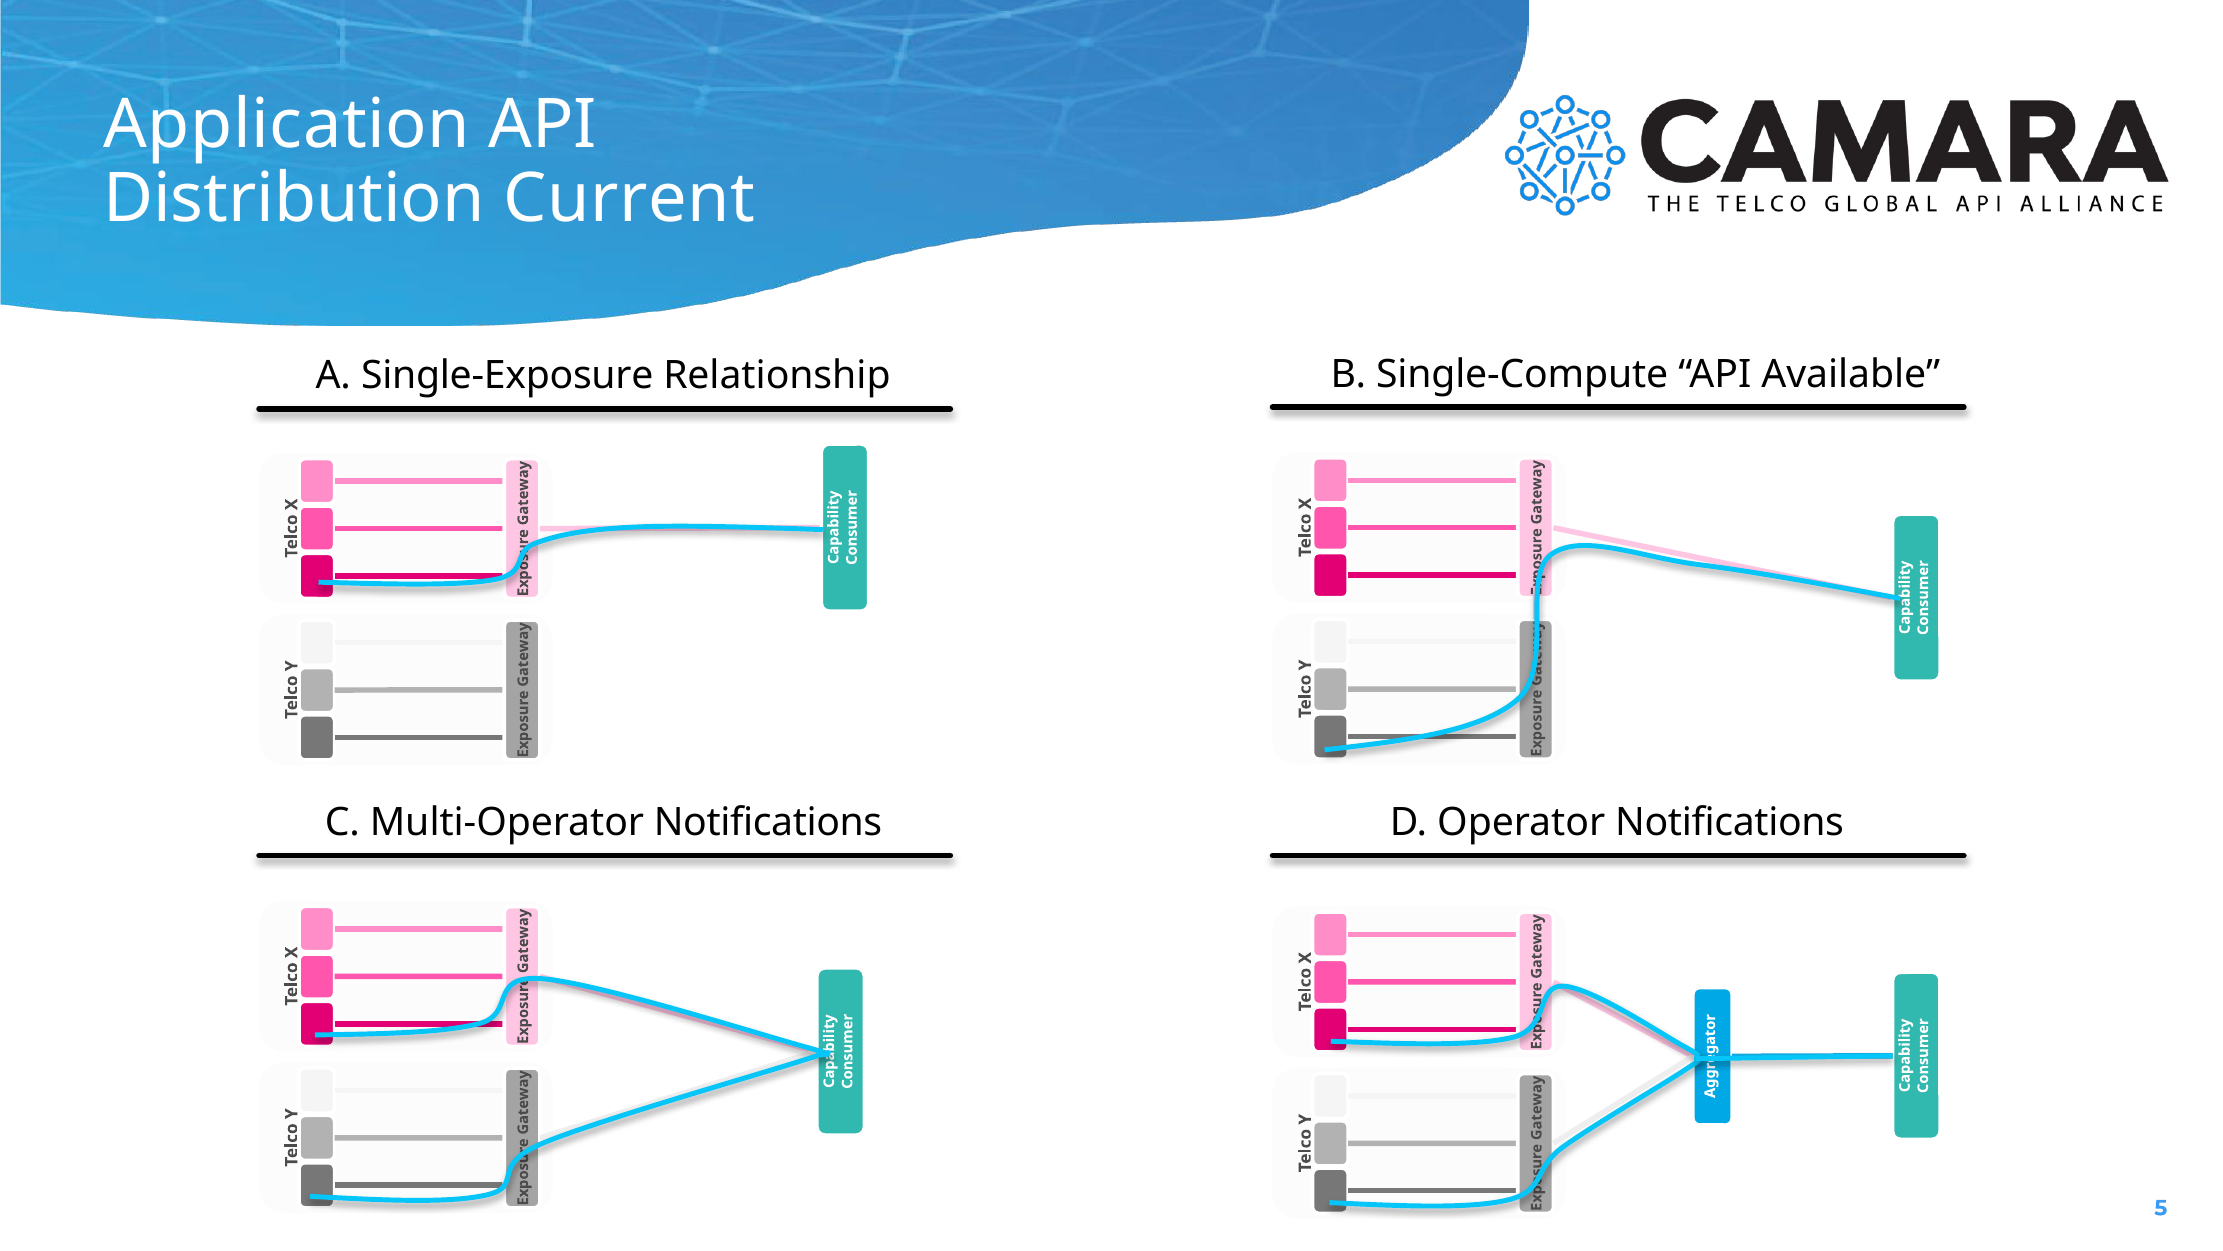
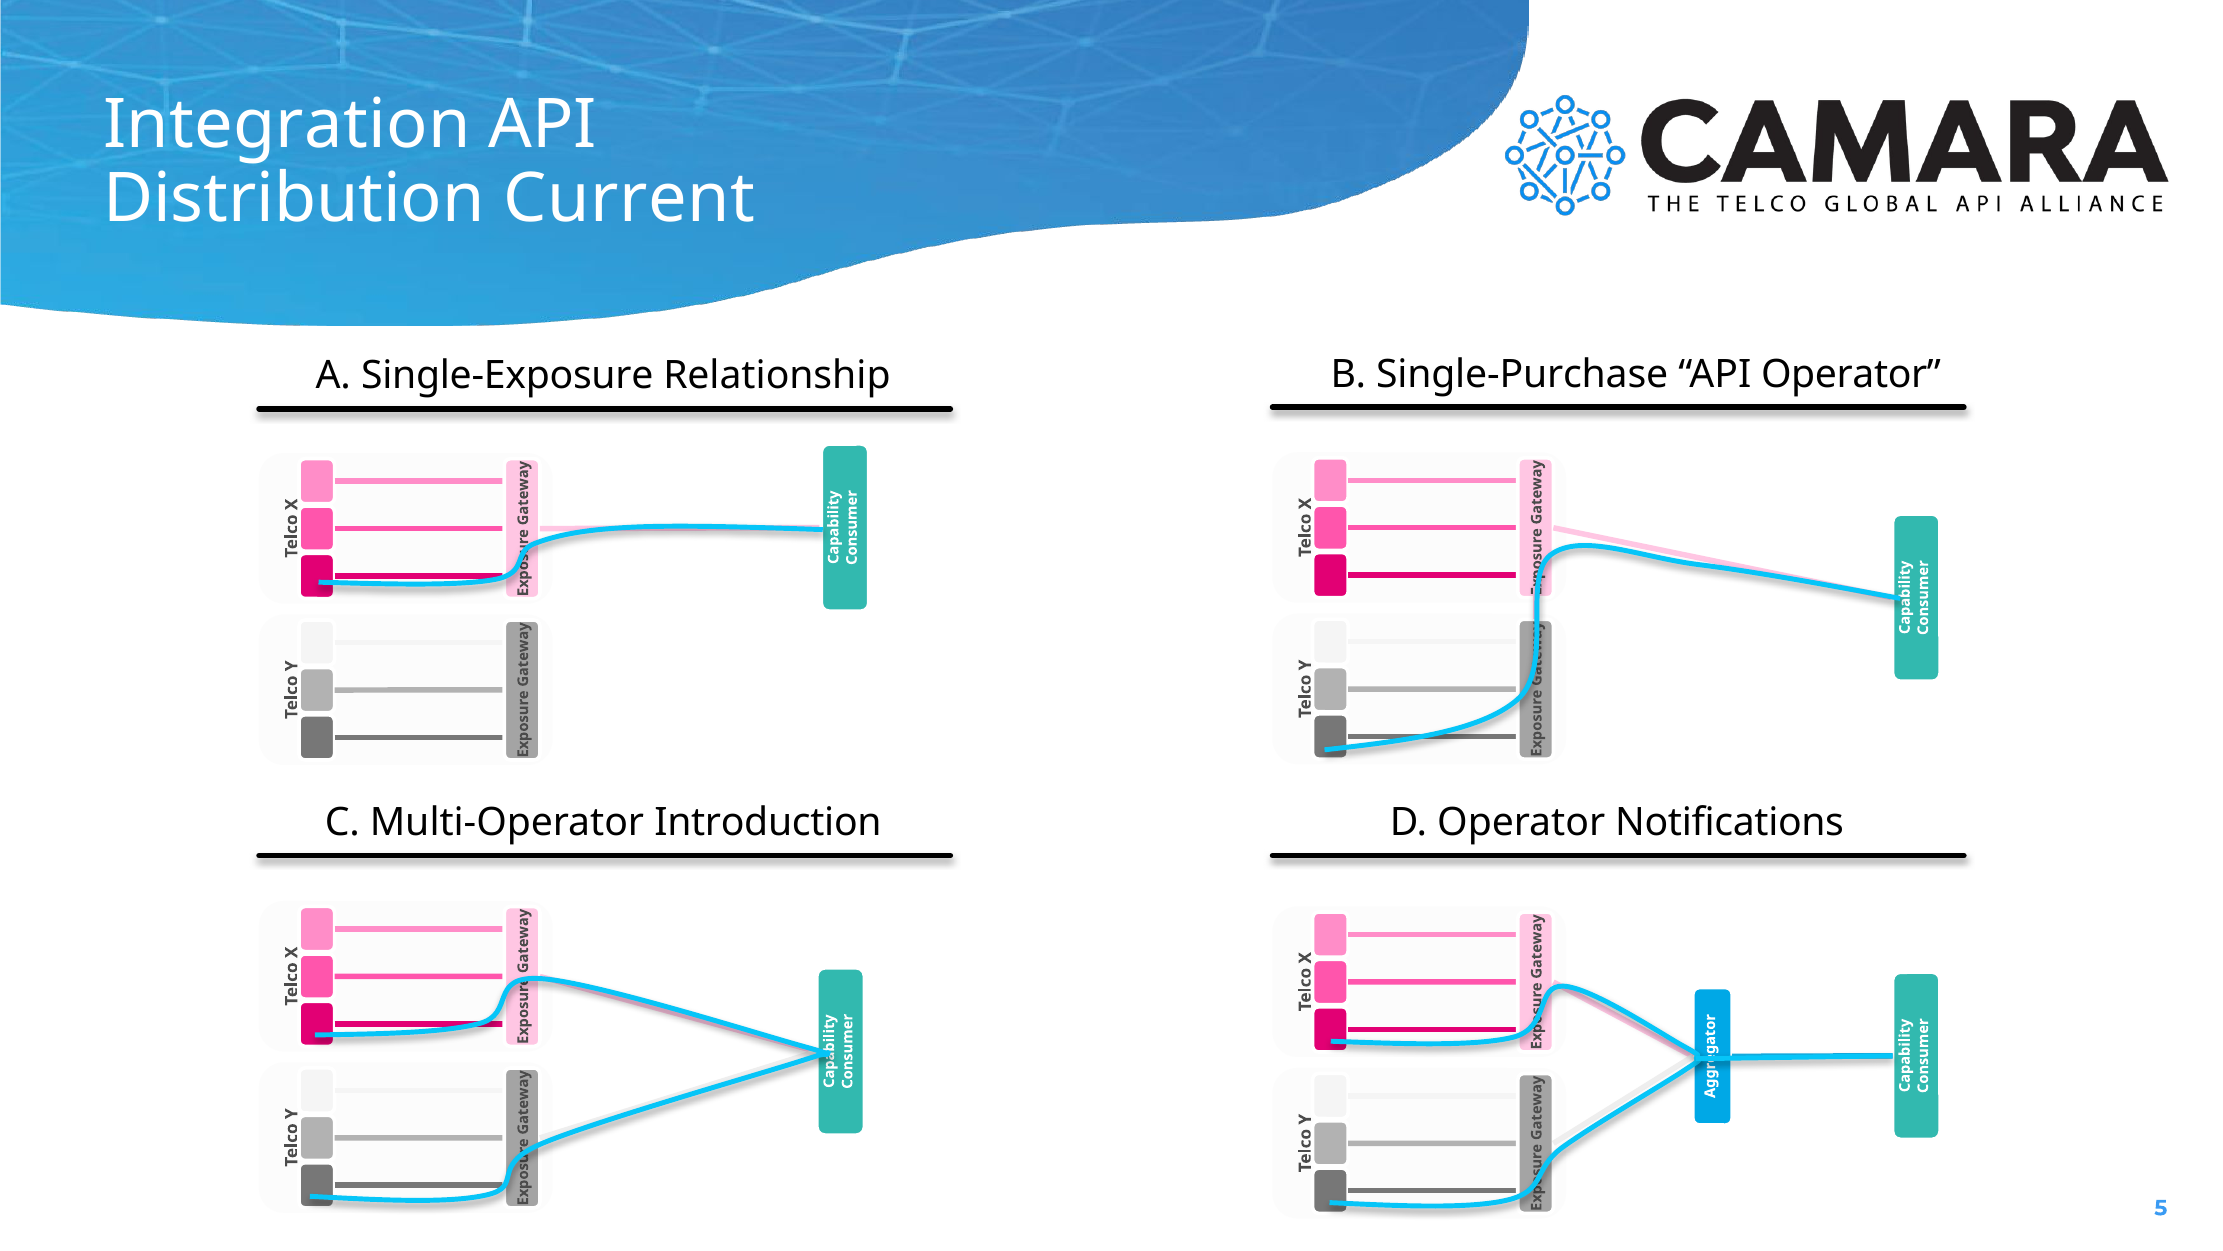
Application: Application -> Integration (287, 125)
Single-Compute: Single-Compute -> Single-Purchase (1522, 374)
API Available: Available -> Operator (1851, 374)
Multi-Operator Notifications: Notifications -> Introduction (768, 823)
